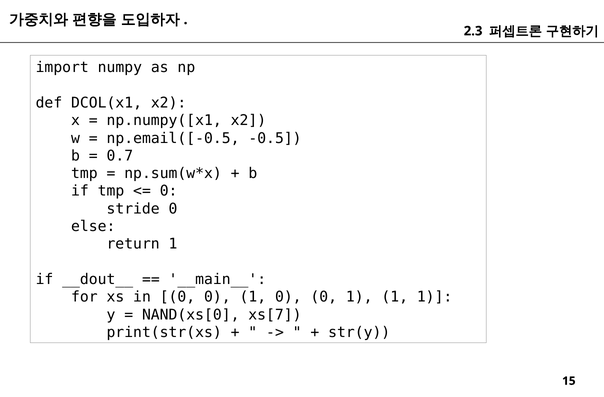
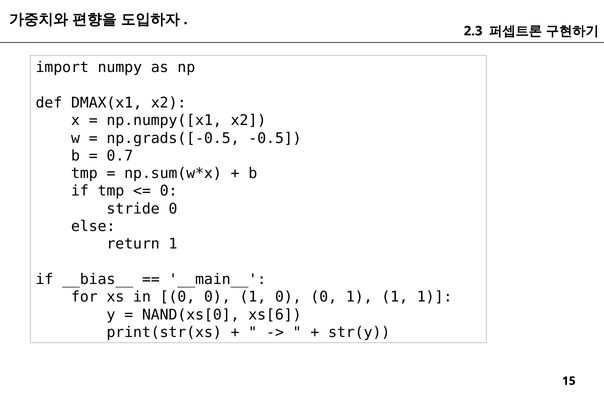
DCOL(x1: DCOL(x1 -> DMAX(x1 (107, 103)
np.email([-0.5: np.email([-0.5 -> np.grads([-0.5 (173, 138)
__dout__: __dout__ -> __bias__ (98, 279)
xs[7: xs[7 -> xs[6 (275, 314)
